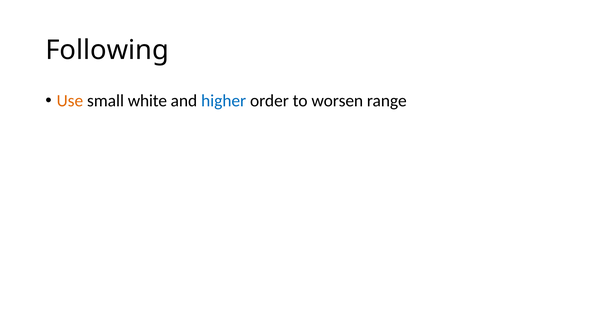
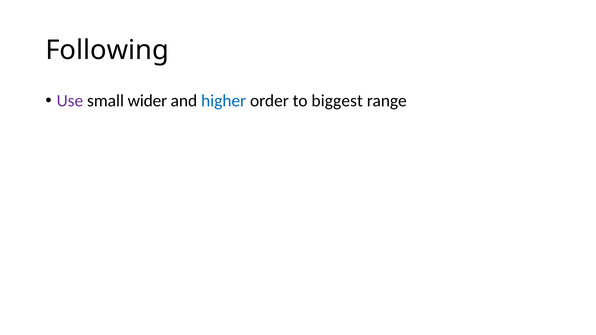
Use colour: orange -> purple (70, 101)
white: white -> wider (147, 101)
worsen: worsen -> biggest (337, 101)
